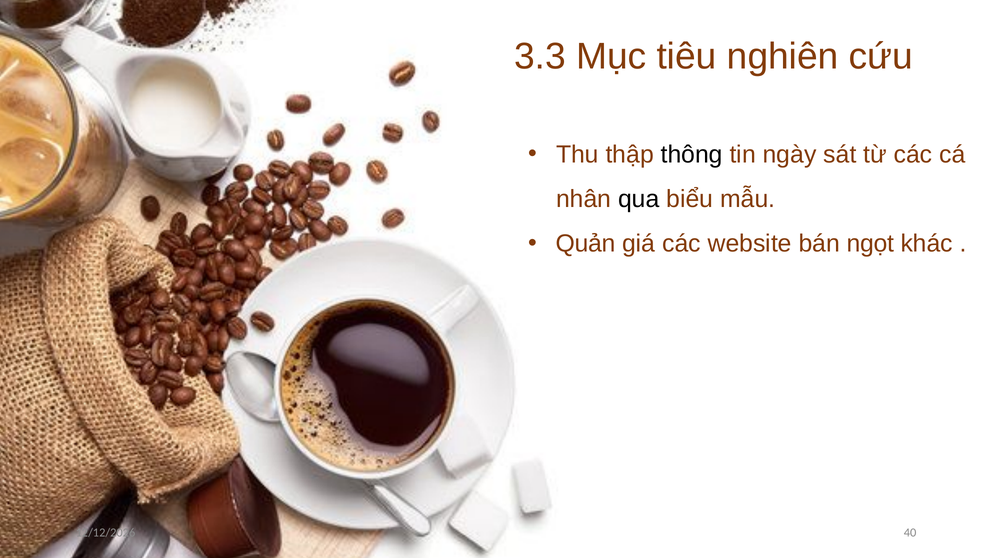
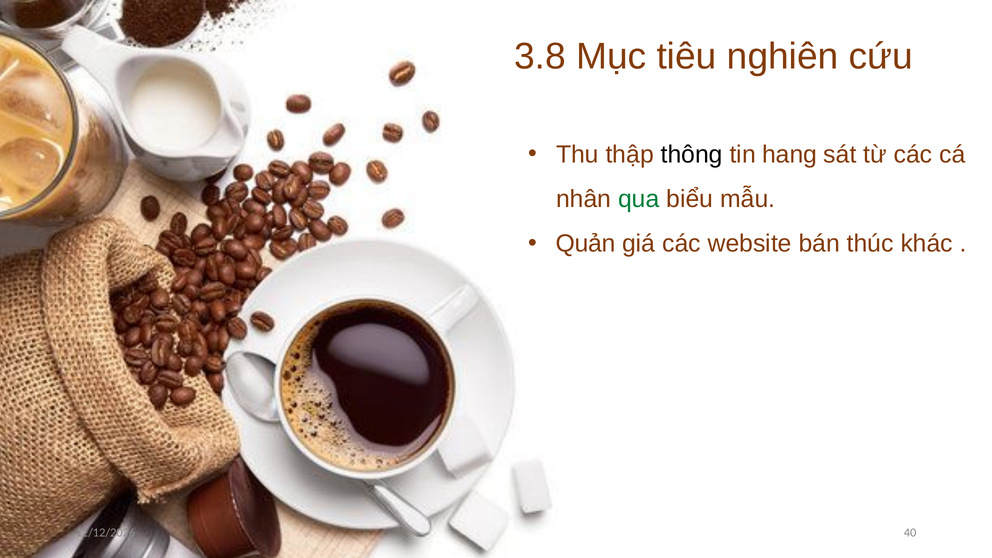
3.3: 3.3 -> 3.8 (540, 56)
ngày: ngày -> hang (790, 154)
qua colour: black -> green (639, 199)
ngọt: ngọt -> thúc (870, 244)
